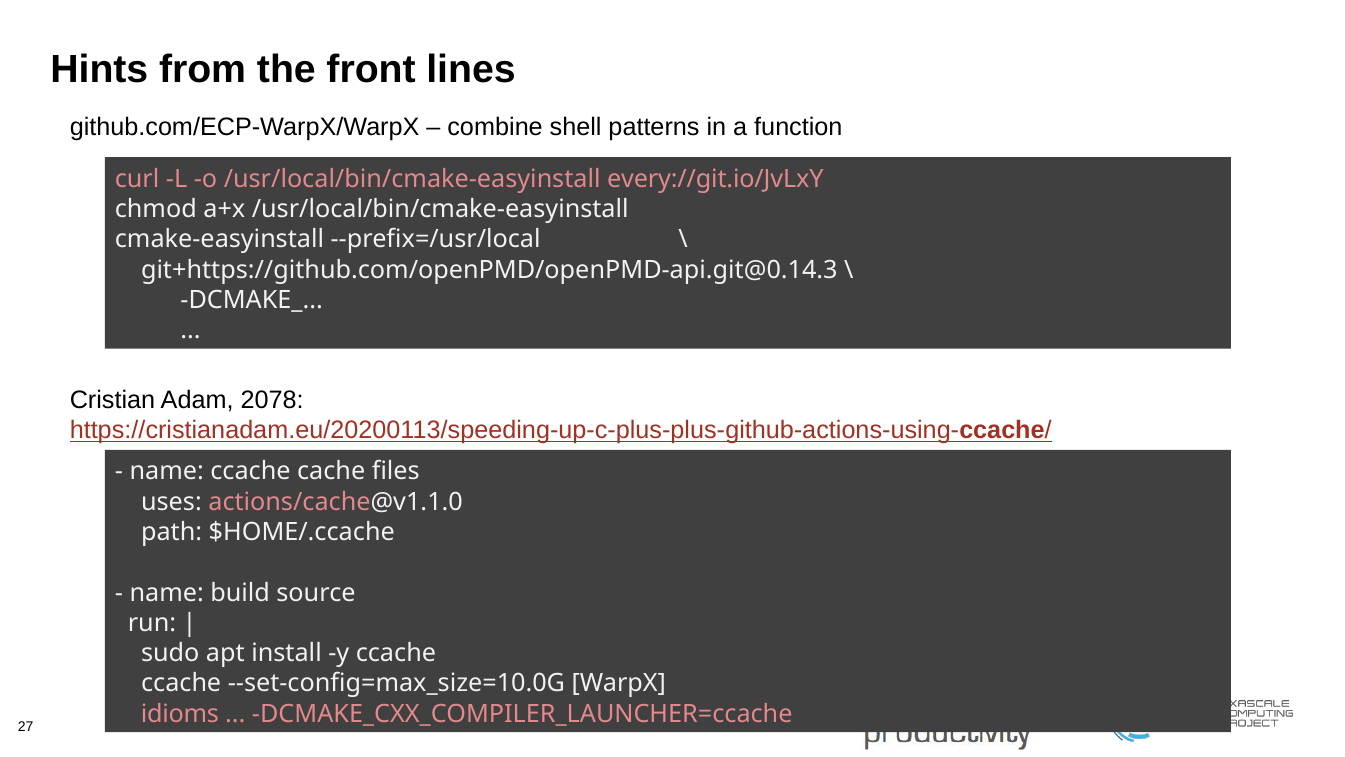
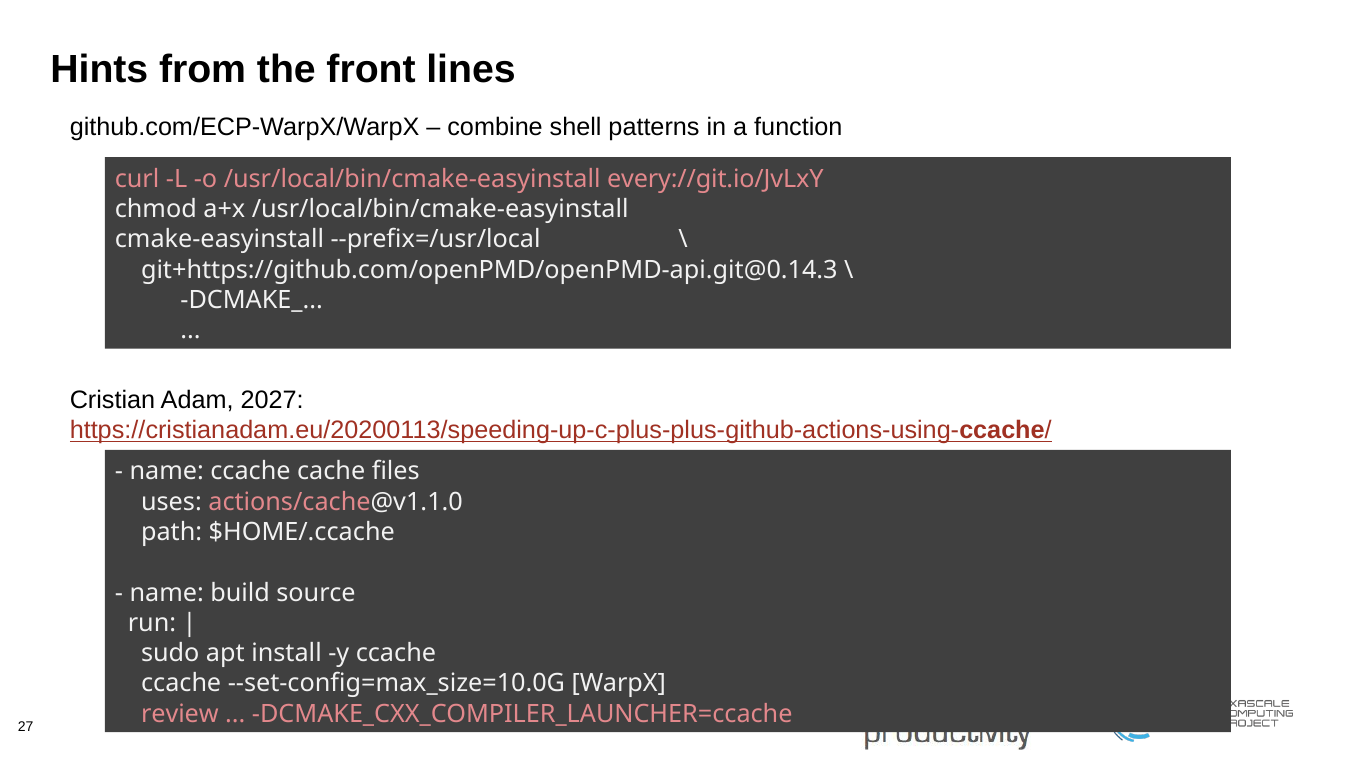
2078: 2078 -> 2027 (272, 400)
idioms: idioms -> review (180, 714)
